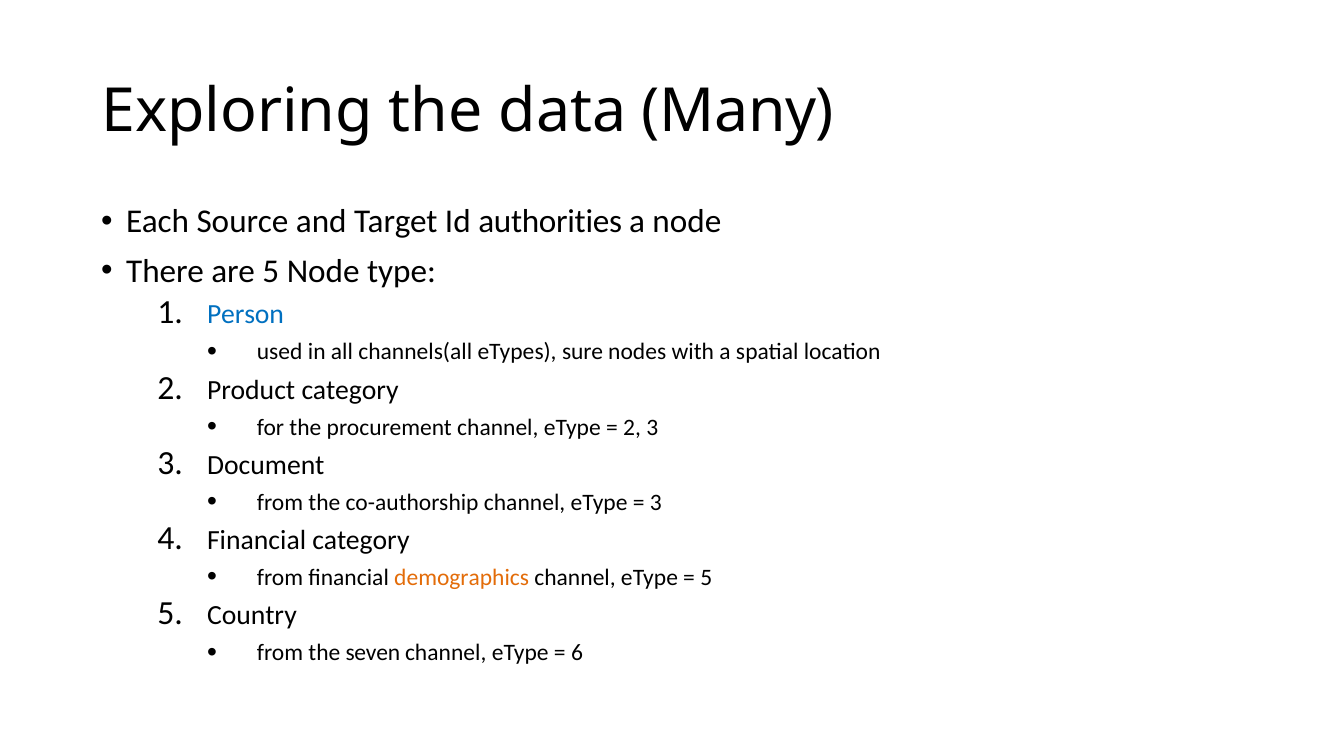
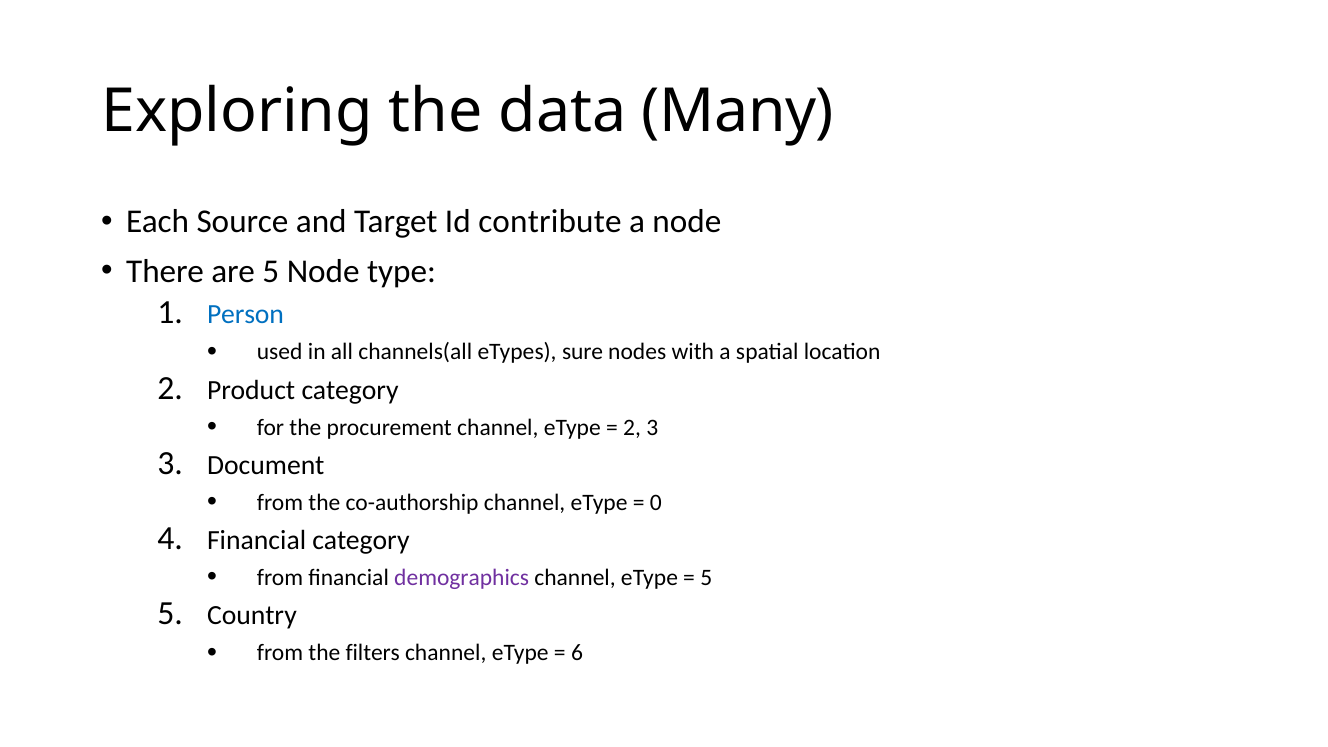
authorities: authorities -> contribute (550, 222)
3: 3 -> 0 (656, 503)
demographics colour: orange -> purple (462, 578)
seven: seven -> filters (373, 653)
